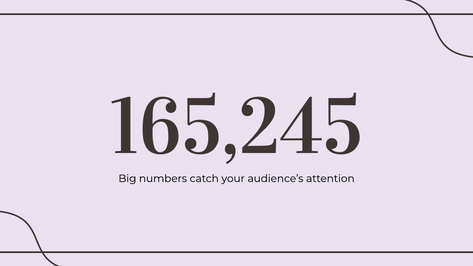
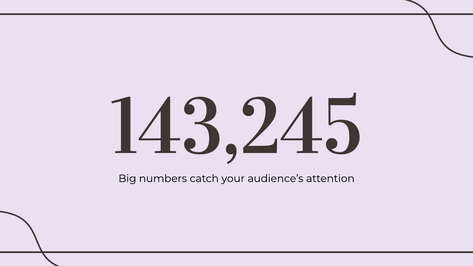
165,245: 165,245 -> 143,245 (237, 127)
